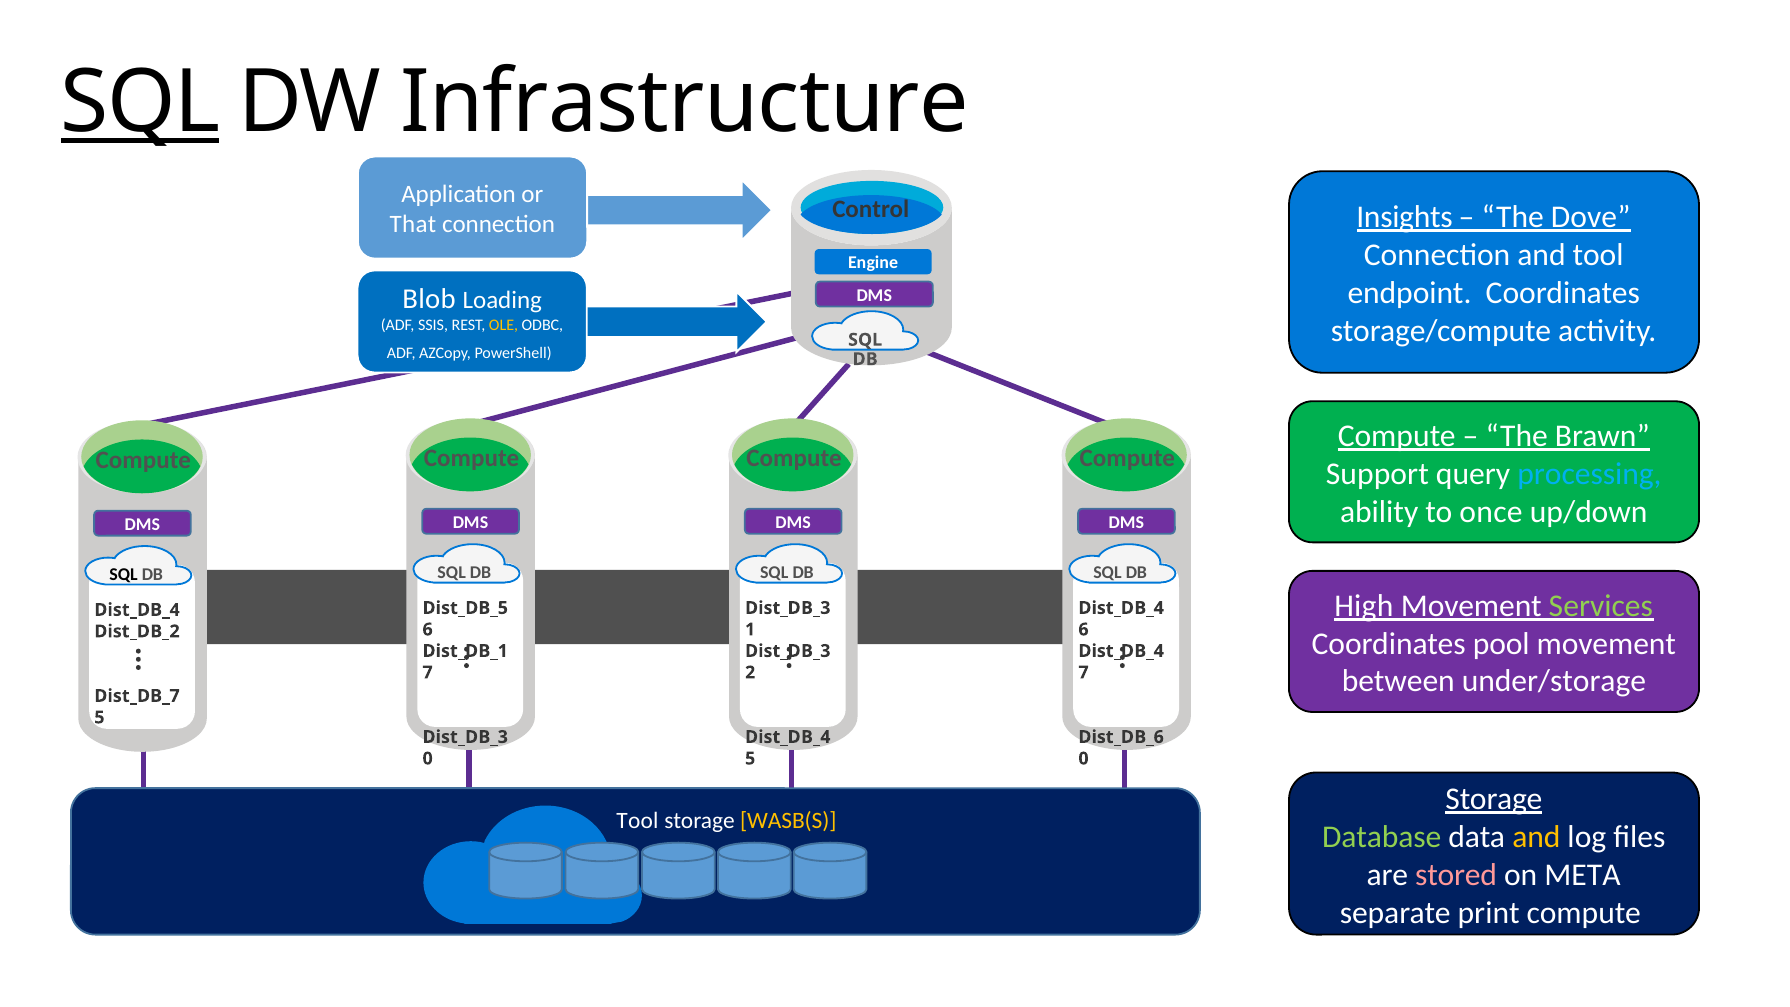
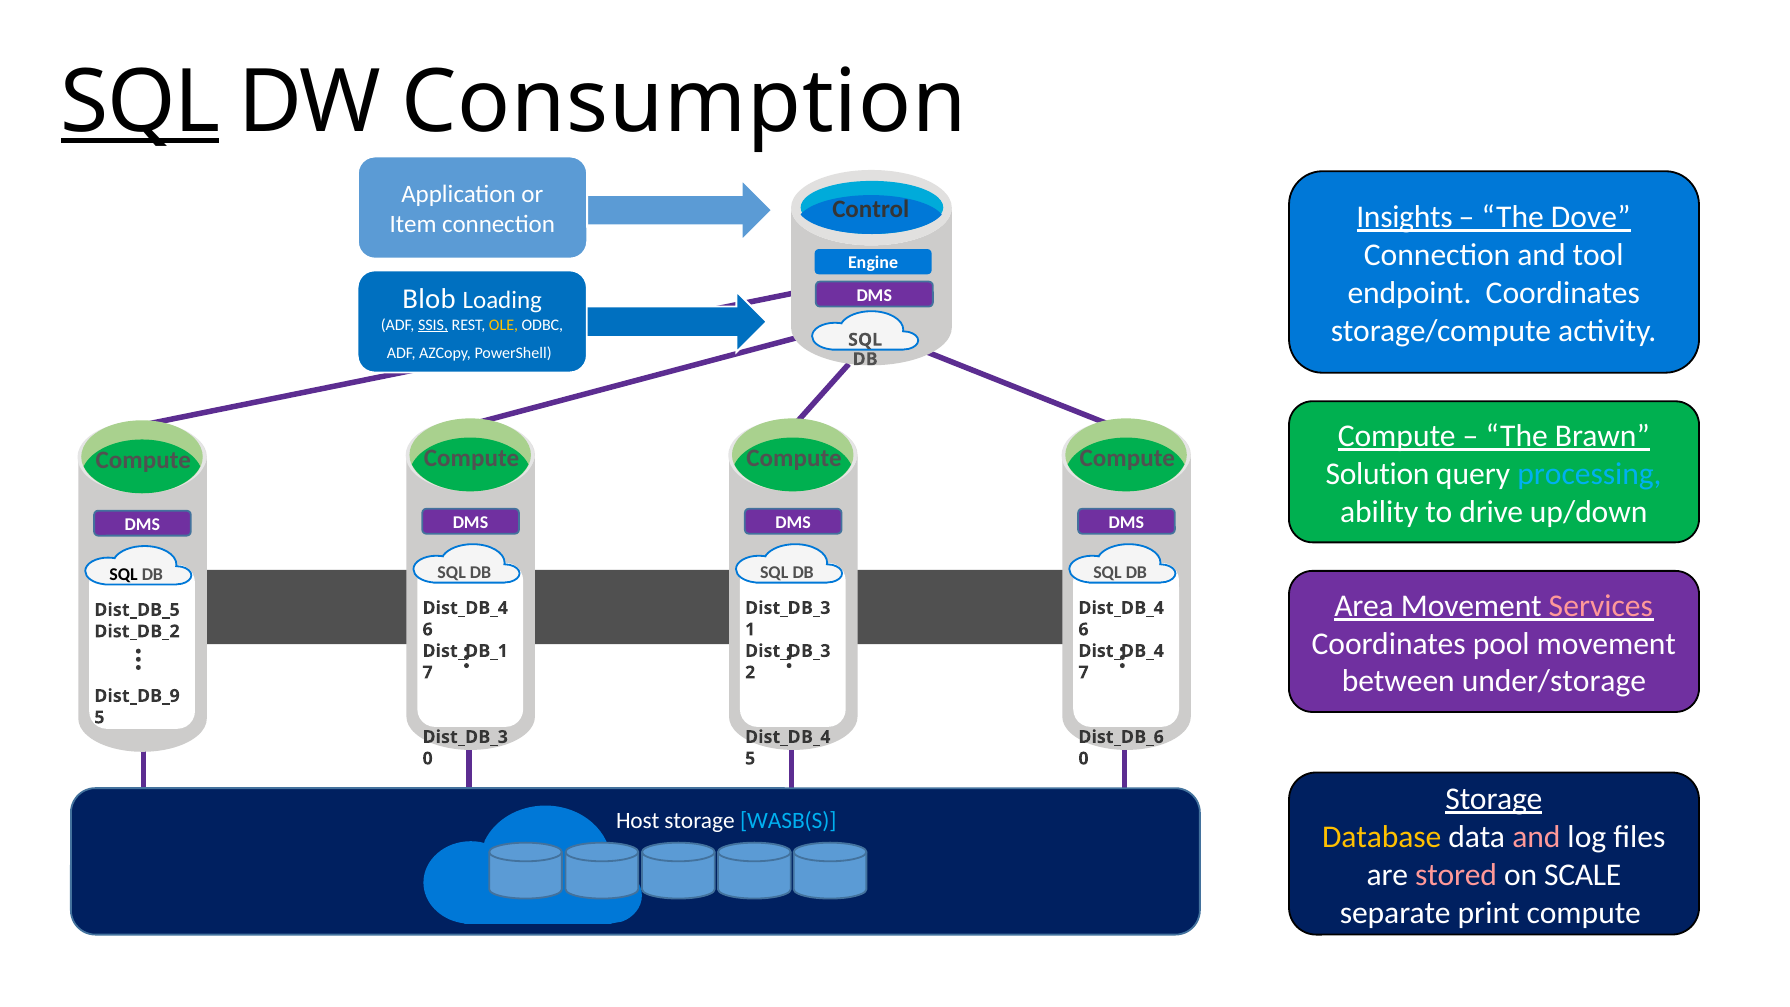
Infrastructure: Infrastructure -> Consumption (684, 103)
That: That -> Item (413, 224)
SSIS underline: none -> present (433, 325)
Support: Support -> Solution (1378, 474)
once: once -> drive (1491, 512)
High: High -> Area (1364, 605)
Services colour: light green -> pink (1601, 605)
Dist_DB_5: Dist_DB_5 -> Dist_DB_4 (465, 608)
Dist_DB_4: Dist_DB_4 -> Dist_DB_5 (137, 610)
Dist_DB_7: Dist_DB_7 -> Dist_DB_9 (137, 696)
Tool: Tool -> Host (638, 820)
WASB(S colour: yellow -> light blue (788, 820)
Database colour: light green -> yellow (1382, 836)
and colour: yellow -> pink (1536, 836)
META: META -> SCALE (1583, 874)
